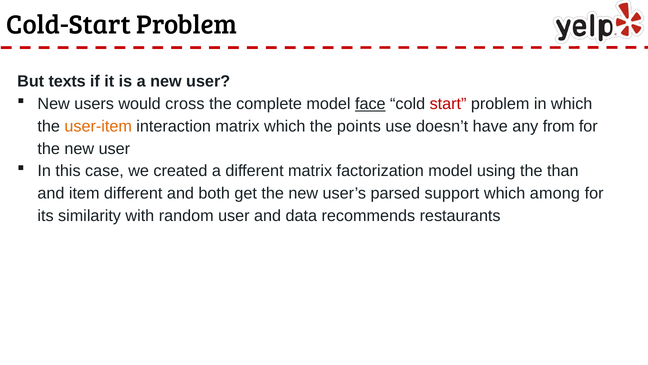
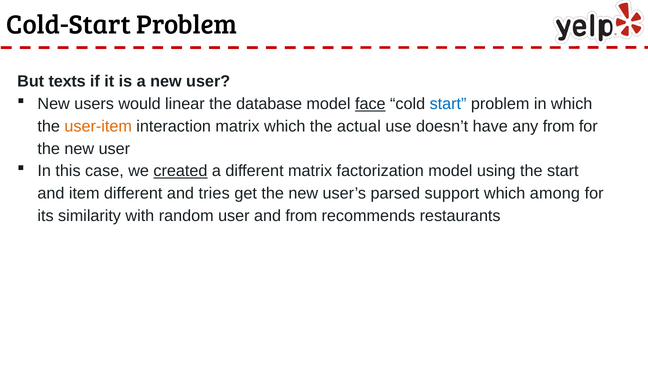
cross: cross -> linear (185, 104)
complete: complete -> database (269, 104)
start colour: red -> blue (448, 104)
points: points -> actual (359, 126)
created underline: none -> present (180, 171)
the than: than -> start (563, 171)
both: both -> tries (214, 193)
and data: data -> from (301, 216)
